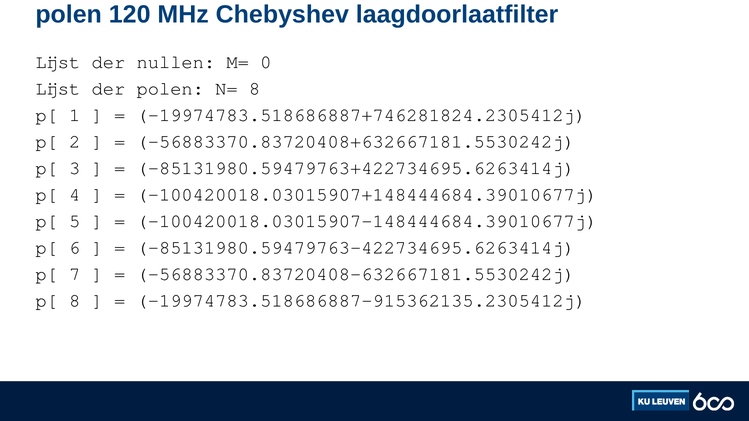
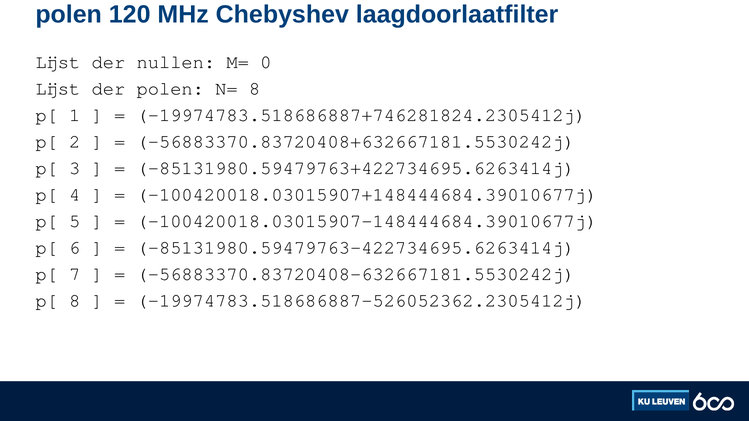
-19974783.518686887-915362135.2305412j: -19974783.518686887-915362135.2305412j -> -19974783.518686887-526052362.2305412j (361, 301)
